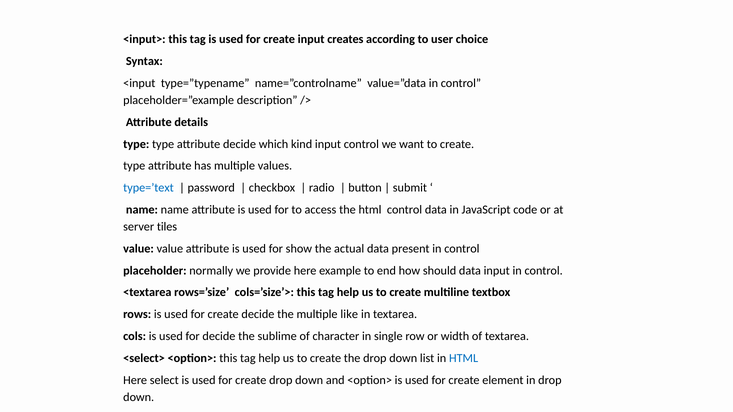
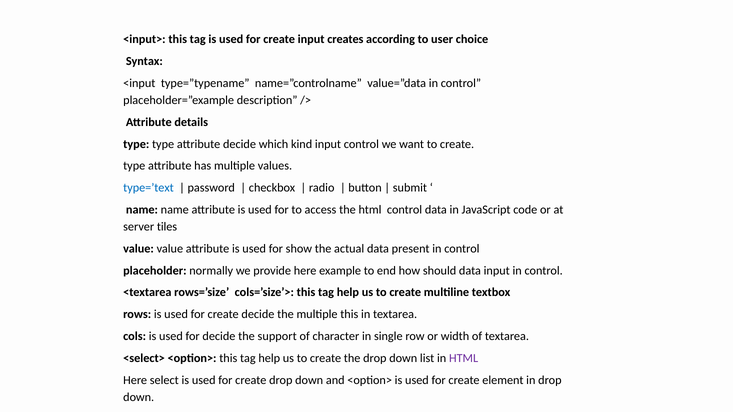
multiple like: like -> this (349, 315)
sublime: sublime -> support (277, 337)
HTML colour: blue -> purple (464, 358)
